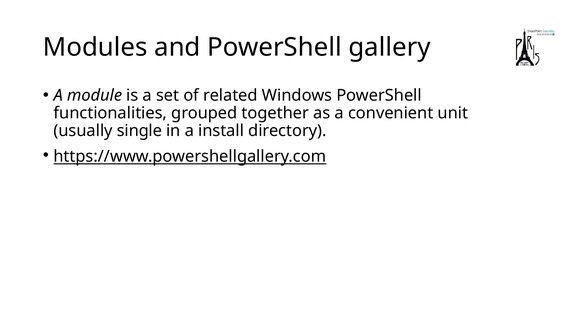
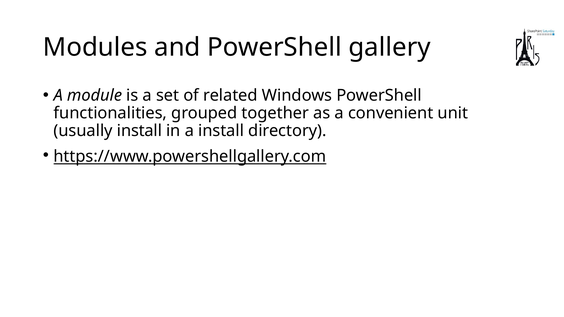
usually single: single -> install (139, 131)
